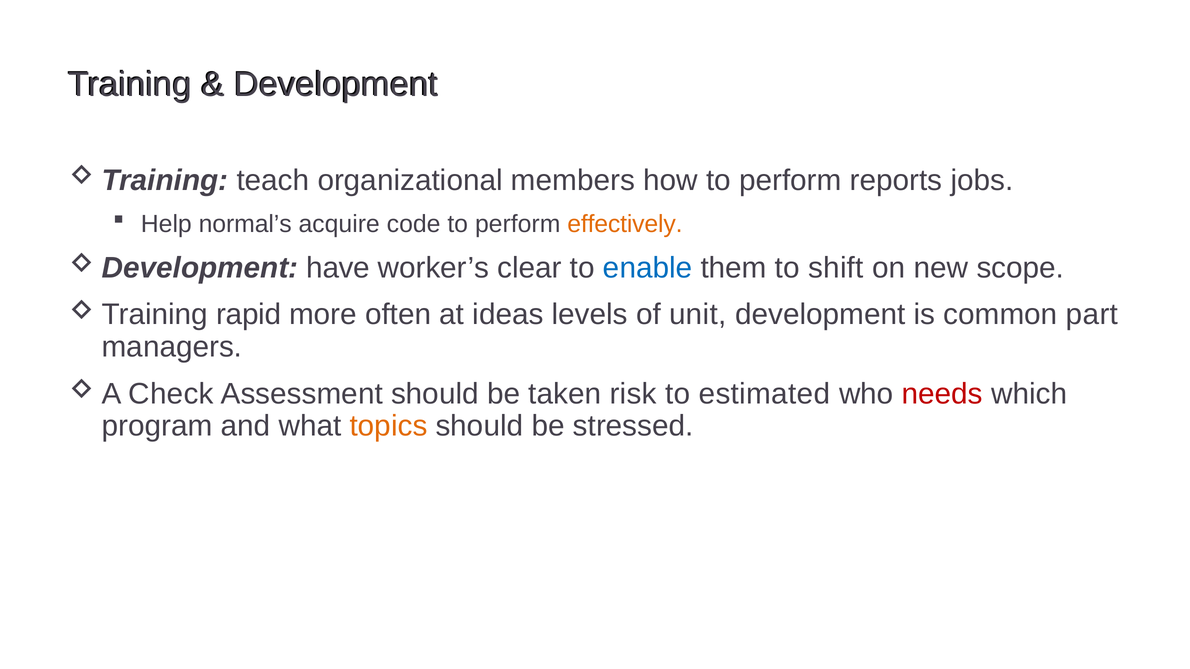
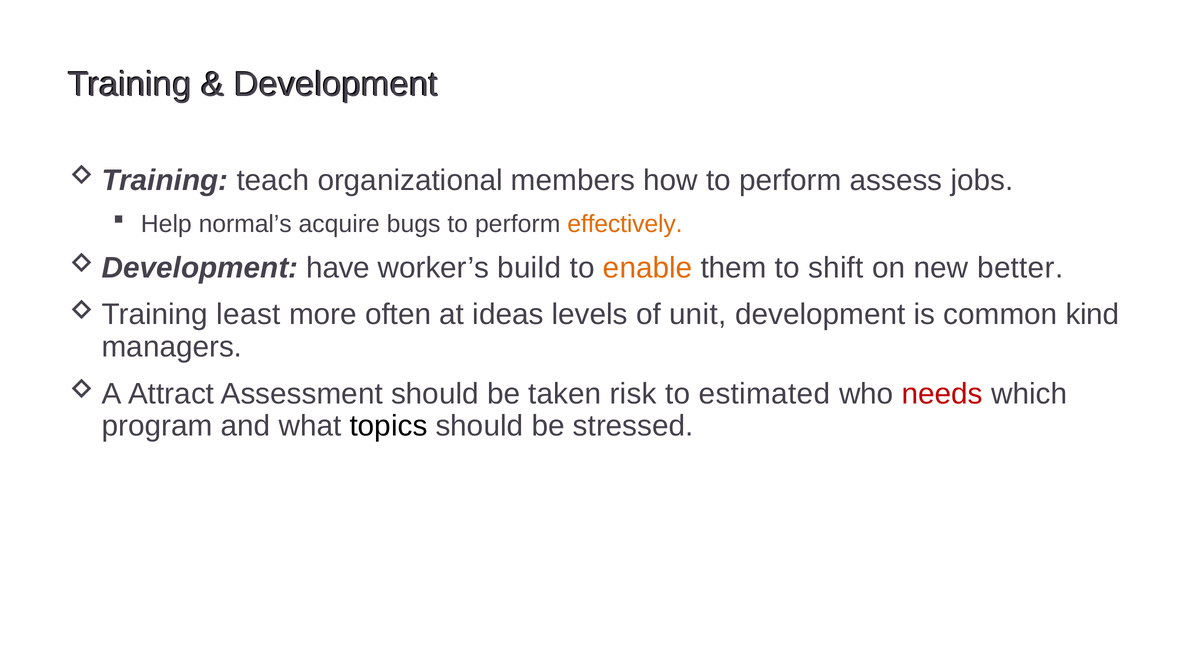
reports: reports -> assess (896, 180)
code: code -> bugs (414, 224)
clear: clear -> build (529, 268)
enable colour: blue -> orange (648, 268)
scope: scope -> better (1020, 268)
rapid: rapid -> least (248, 315)
part: part -> kind (1092, 315)
Check: Check -> Attract (171, 394)
topics colour: orange -> black (389, 426)
